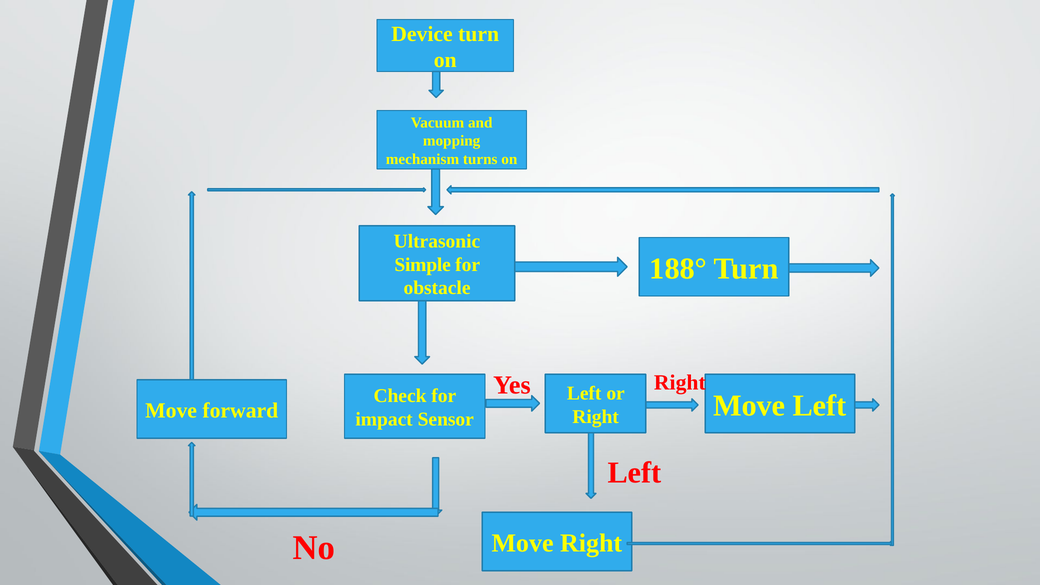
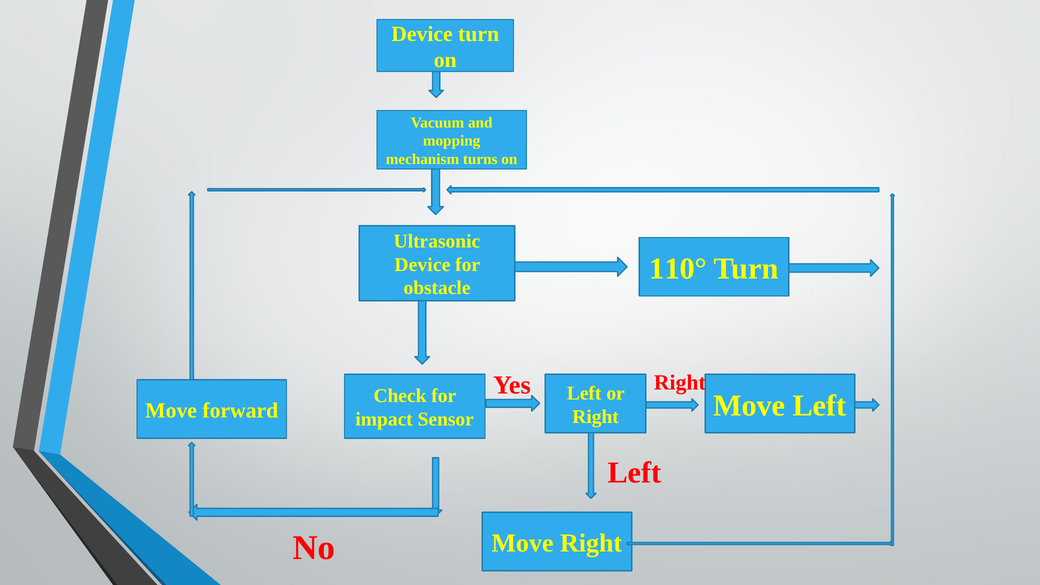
188°: 188° -> 110° (678, 269)
Simple: Simple -> Device (422, 265)
